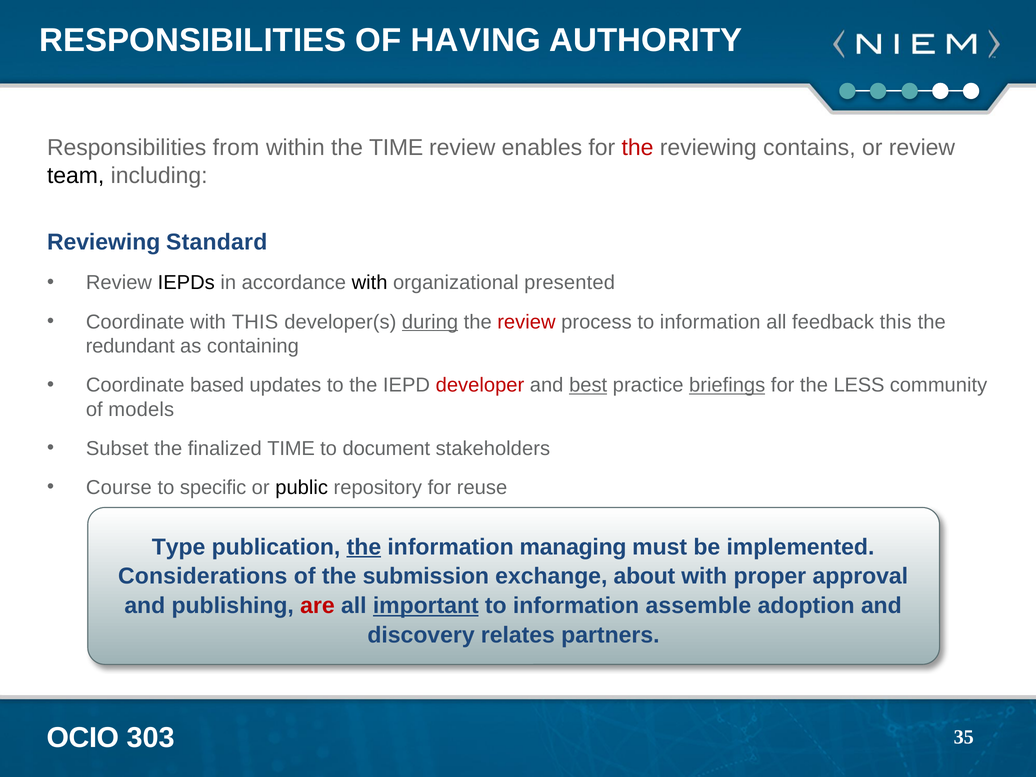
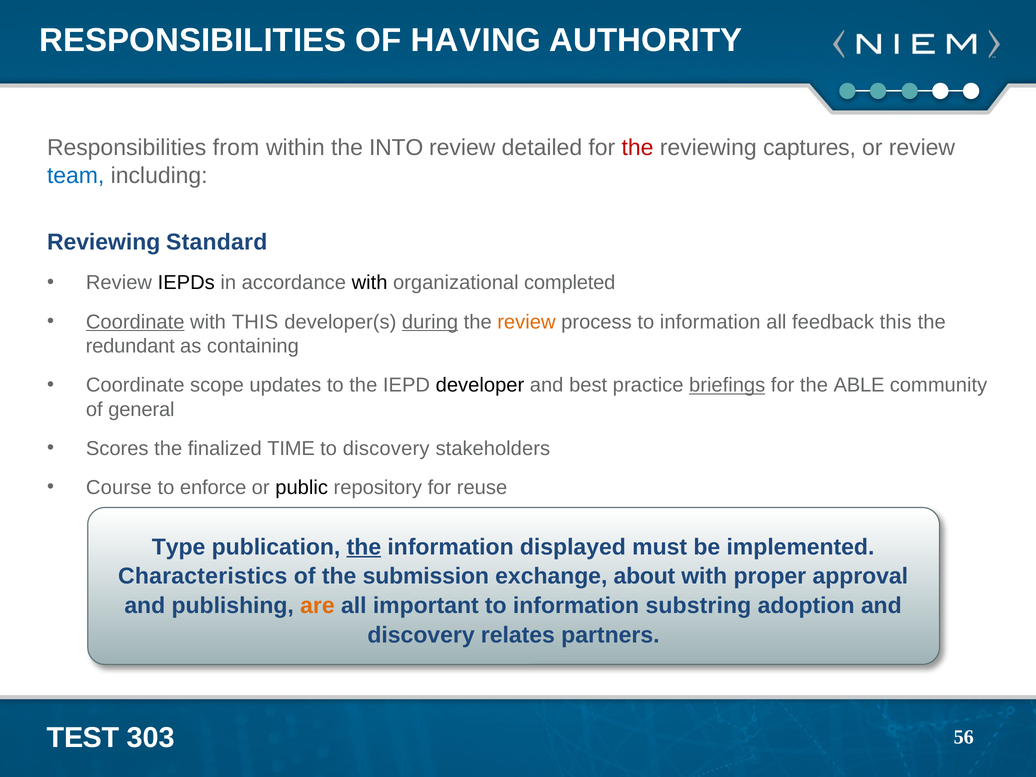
the TIME: TIME -> INTO (396, 148)
enables: enables -> detailed (542, 148)
contains: contains -> captures (809, 148)
team colour: black -> blue (76, 175)
presented: presented -> completed (570, 283)
Coordinate underline: none -> present (135, 322)
review colour: red -> orange (526, 322)
based: based -> scope (217, 385)
developer colour: red -> black (480, 385)
best underline: present -> none (588, 385)
LESS: LESS -> ABLE (859, 385)
models: models -> general (141, 409)
Subset: Subset -> Scores (117, 448)
to document: document -> discovery (386, 448)
specific: specific -> enforce (213, 488)
managing: managing -> displayed (573, 547)
Considerations: Considerations -> Characteristics (203, 576)
are colour: red -> orange (317, 606)
important underline: present -> none (426, 606)
assemble: assemble -> substring (698, 606)
OCIO: OCIO -> TEST (83, 738)
35: 35 -> 56 (964, 737)
